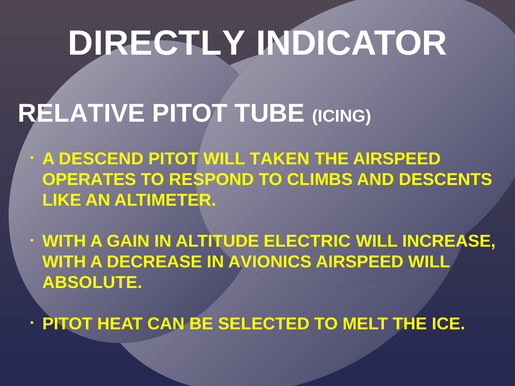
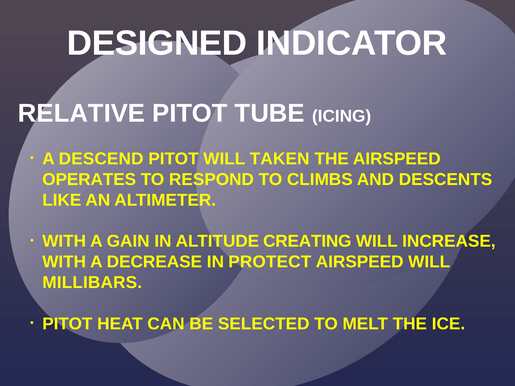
DIRECTLY: DIRECTLY -> DESIGNED (157, 43)
ELECTRIC: ELECTRIC -> CREATING (307, 241)
AVIONICS: AVIONICS -> PROTECT (270, 262)
ABSOLUTE: ABSOLUTE -> MILLIBARS (92, 283)
